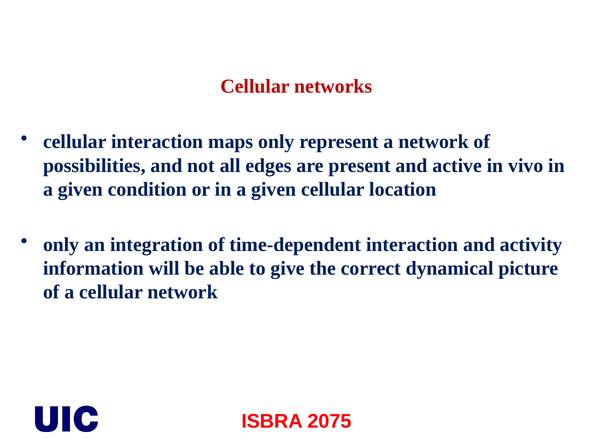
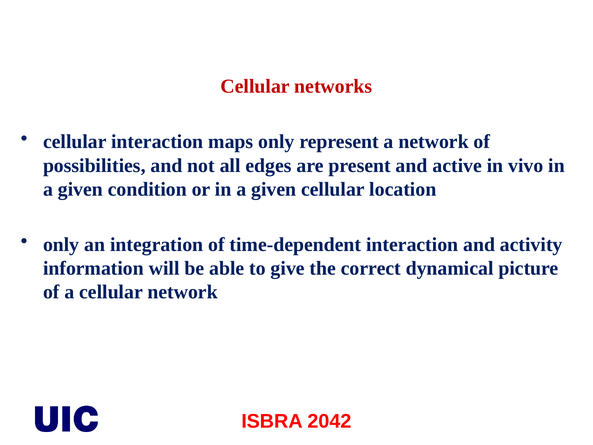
2075: 2075 -> 2042 (330, 421)
